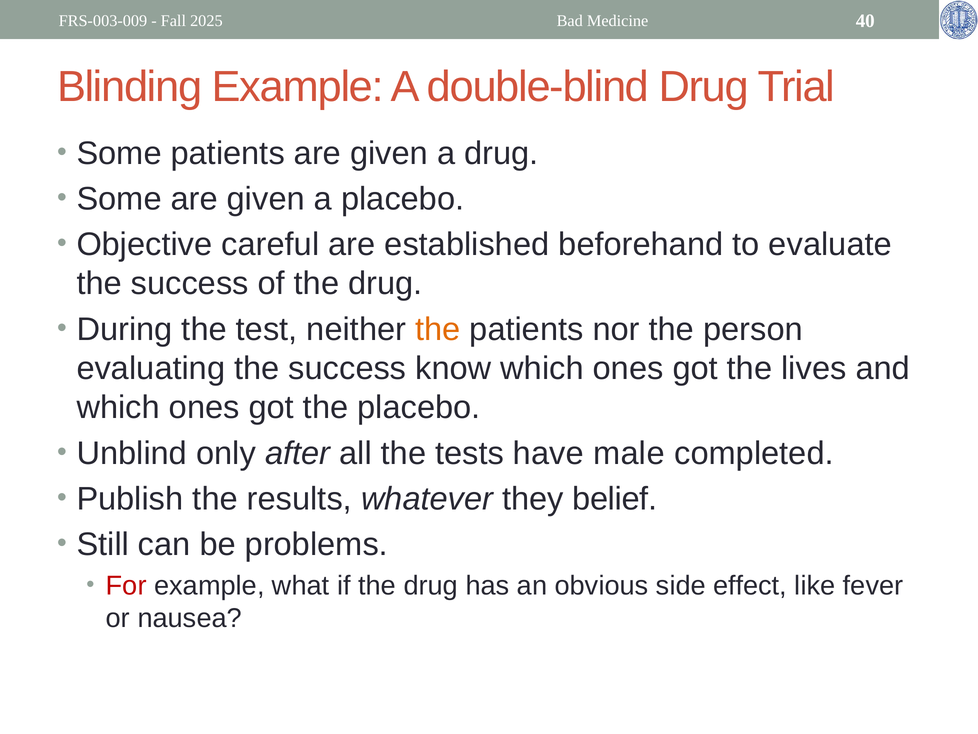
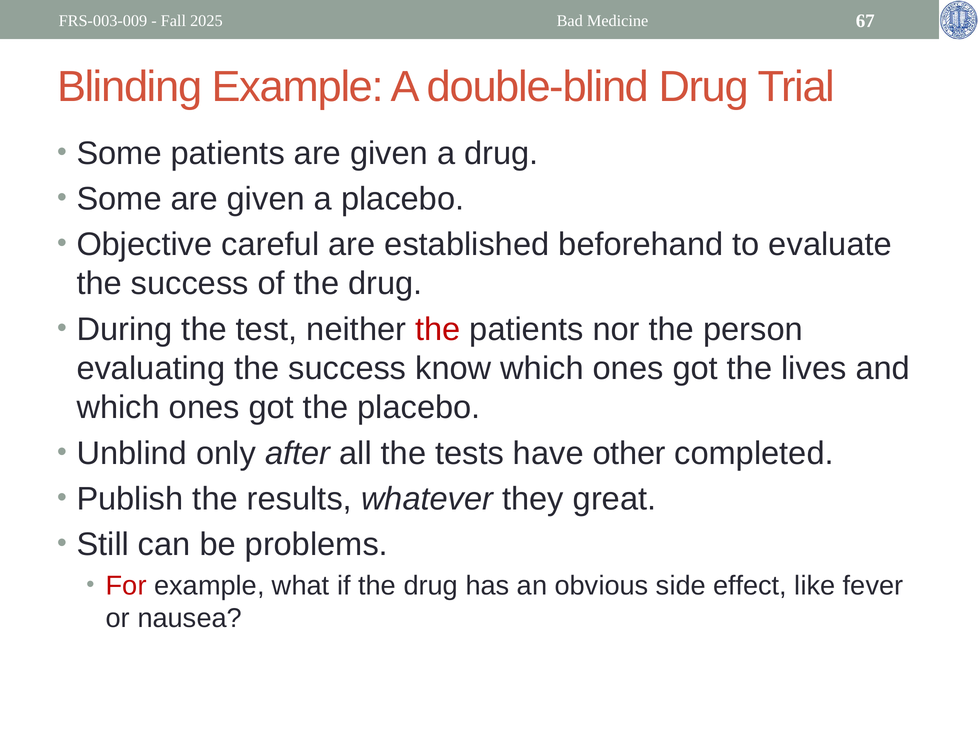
40: 40 -> 67 (865, 21)
the colour: orange -> red (438, 329)
male: male -> other (629, 453)
belief: belief -> great (615, 499)
